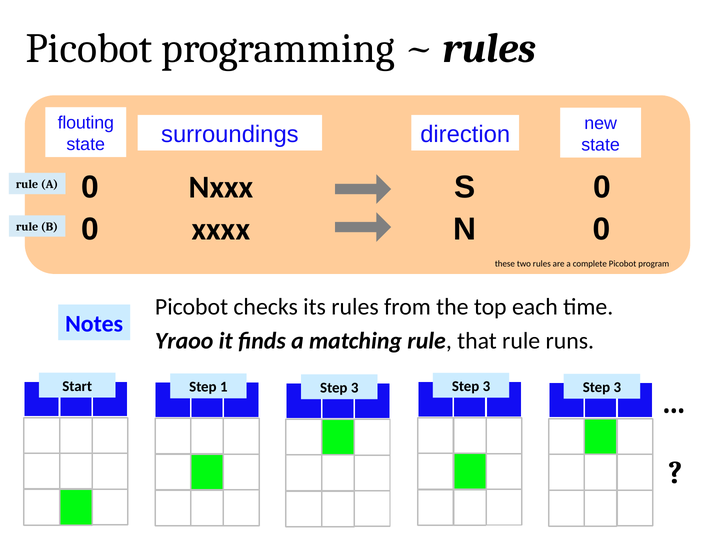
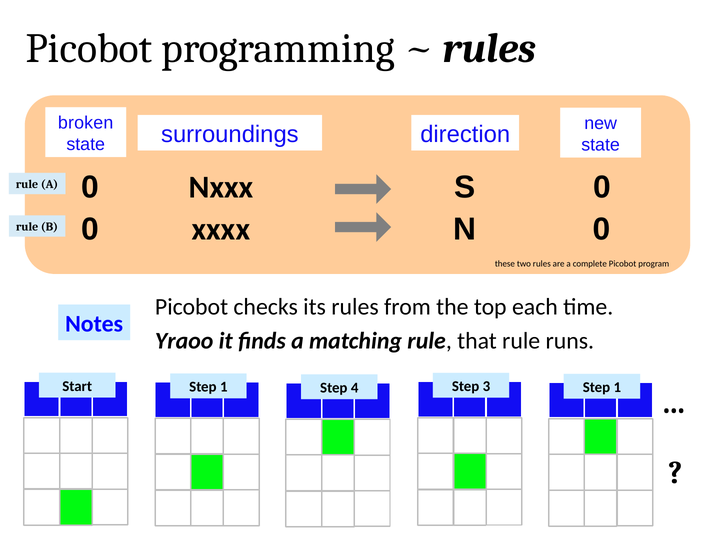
flouting: flouting -> broken (86, 123)
1 Step 3: 3 -> 4 (355, 387)
3: 3 -> 1 (617, 387)
